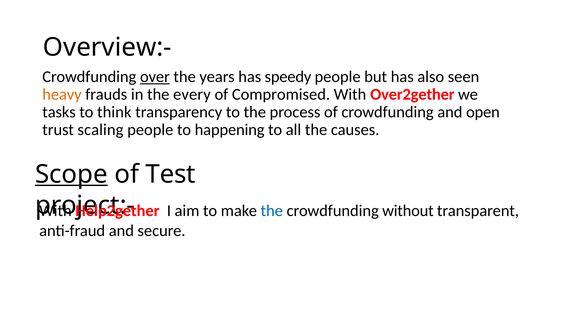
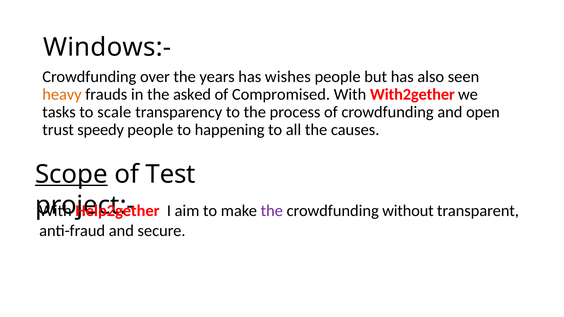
Overview:-: Overview:- -> Windows:- (107, 47)
over underline: present -> none (155, 77)
speedy: speedy -> wishes (288, 77)
every: every -> asked (192, 94)
Over2gether: Over2gether -> With2gether (412, 94)
think: think -> scale (114, 112)
scaling: scaling -> speedy (101, 130)
the colour: blue -> purple (272, 211)
